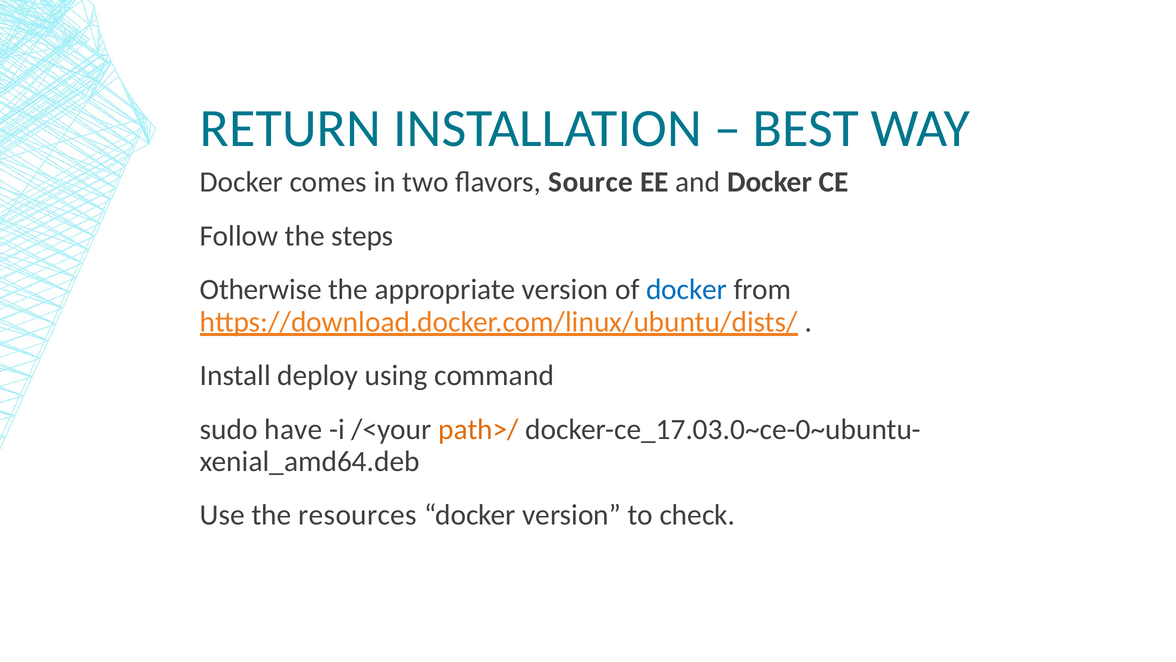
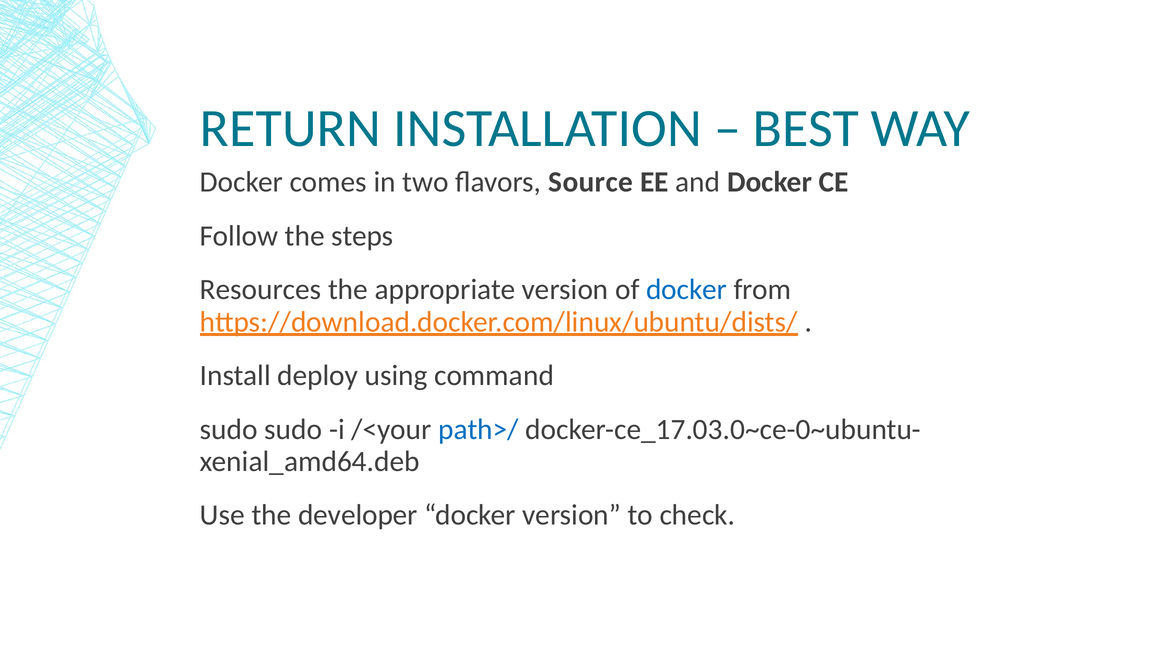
Otherwise: Otherwise -> Resources (261, 289)
sudo have: have -> sudo (293, 429)
path>/ colour: orange -> blue (478, 429)
resources: resources -> developer (358, 515)
